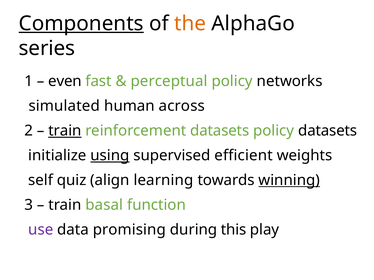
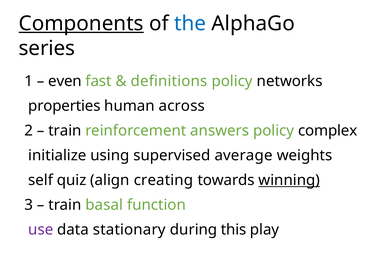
the colour: orange -> blue (190, 24)
perceptual: perceptual -> definitions (169, 81)
simulated: simulated -> properties (64, 106)
train underline: present -> none (65, 131)
reinforcement datasets: datasets -> answers (220, 131)
policy datasets: datasets -> complex (328, 131)
using underline: present -> none (110, 156)
efficient: efficient -> average (244, 156)
learning: learning -> creating (163, 180)
promising: promising -> stationary (129, 230)
